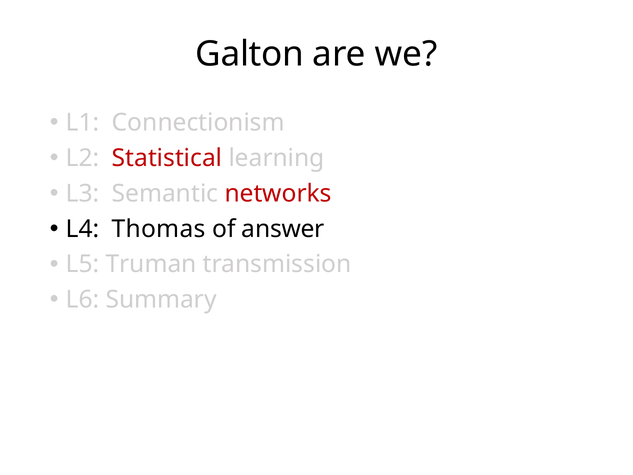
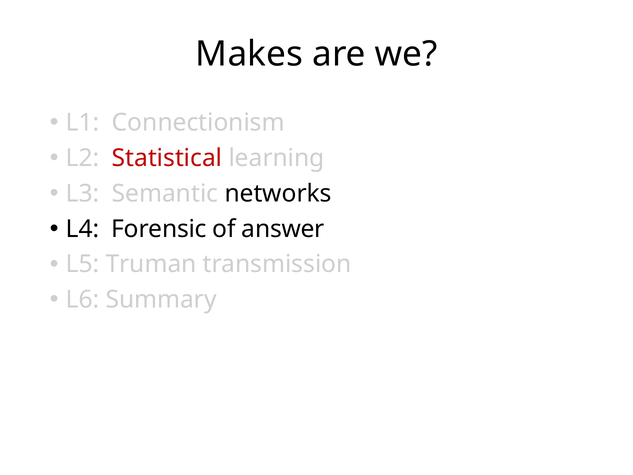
Galton: Galton -> Makes (249, 54)
networks colour: red -> black (278, 193)
Thomas: Thomas -> Forensic (159, 229)
